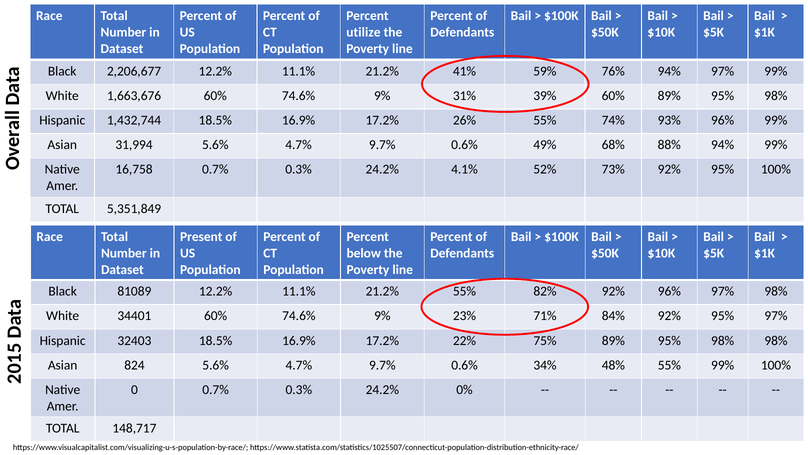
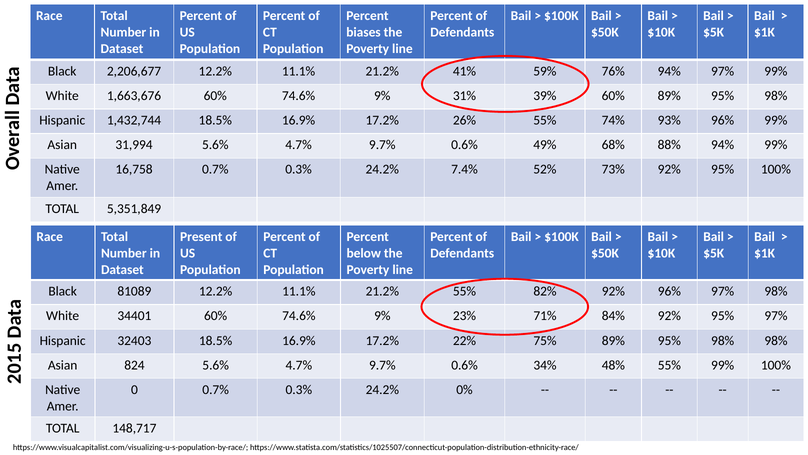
utilize: utilize -> biases (364, 32)
4.1%: 4.1% -> 7.4% (464, 169)
